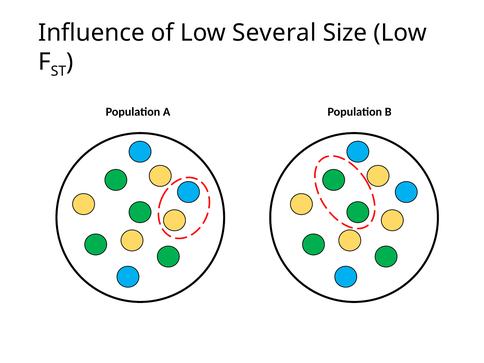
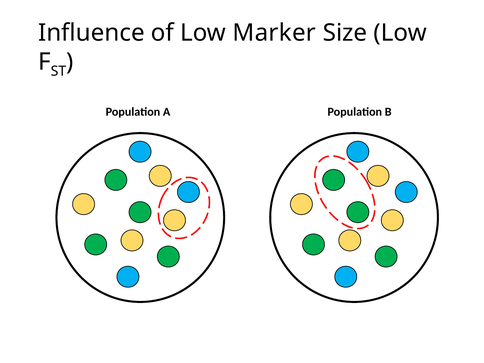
Several: Several -> Marker (274, 33)
